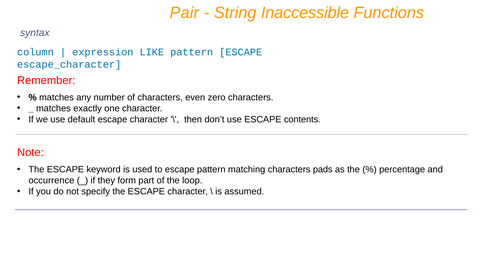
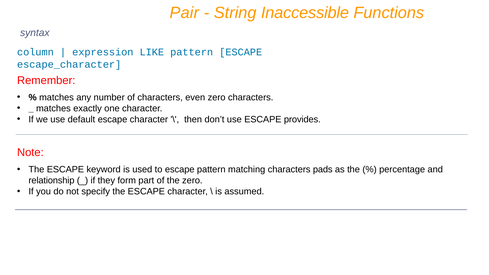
contents: contents -> provides (302, 119)
occurrence: occurrence -> relationship (51, 181)
the loop: loop -> zero (192, 181)
